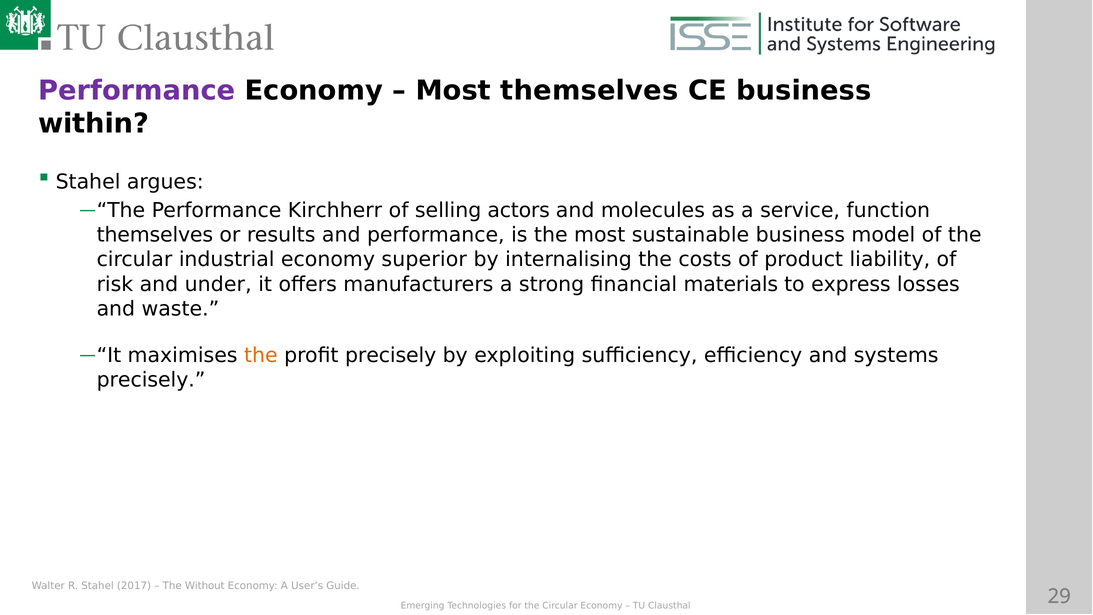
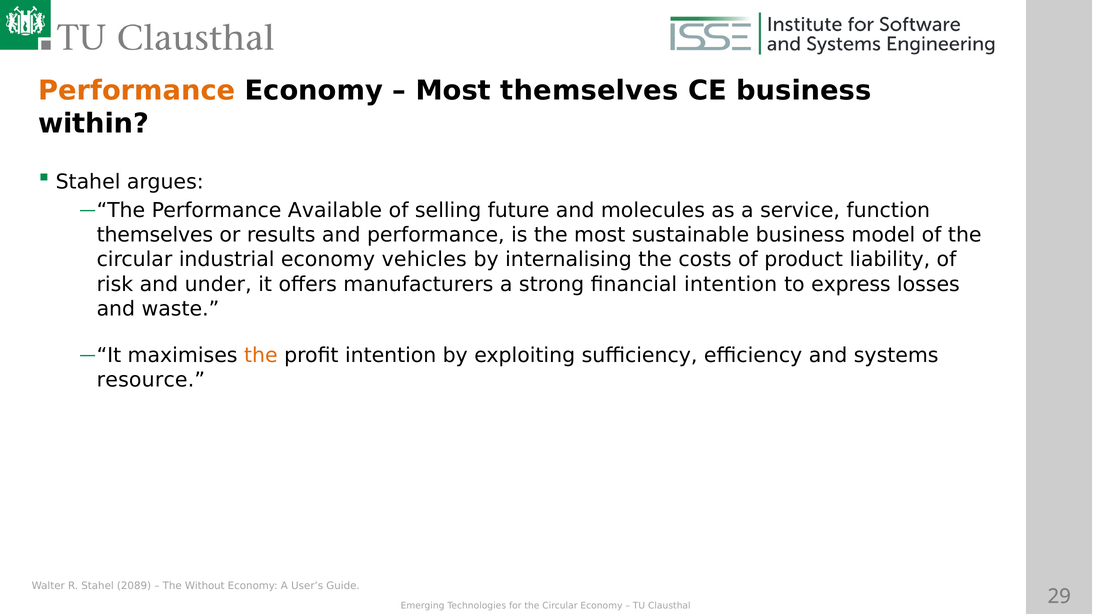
Performance colour: purple -> orange (137, 91)
Kirchherr: Kirchherr -> Available (335, 210)
actors: actors -> future (519, 210)
superior: superior -> vehicles (424, 260)
financial materials: materials -> intention (731, 284)
profit precisely: precisely -> intention (391, 356)
precisely: precisely -> resource (151, 380)
2017: 2017 -> 2089 (134, 586)
